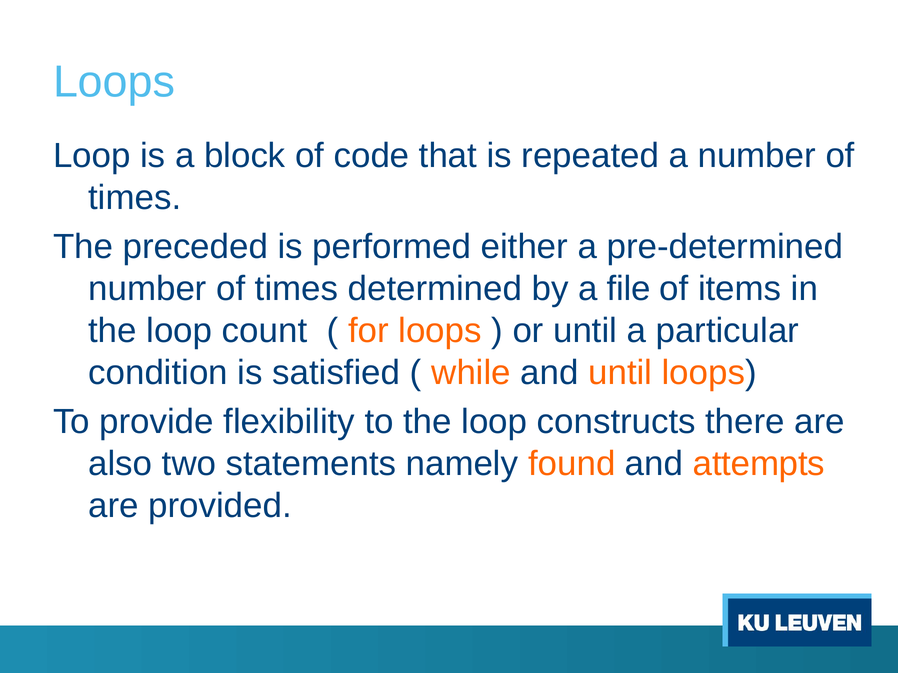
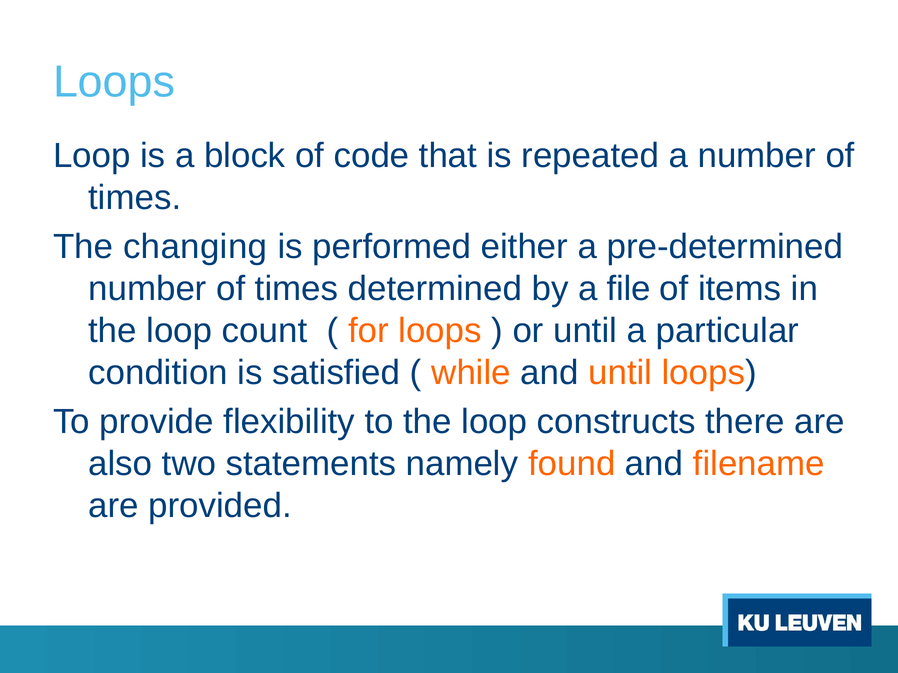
preceded: preceded -> changing (195, 247)
attempts: attempts -> filename (759, 464)
